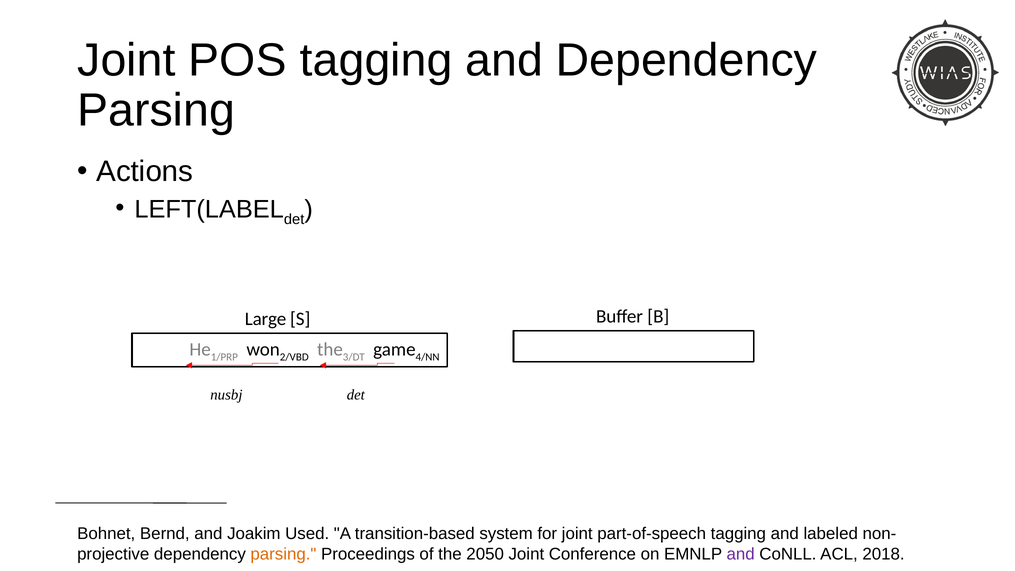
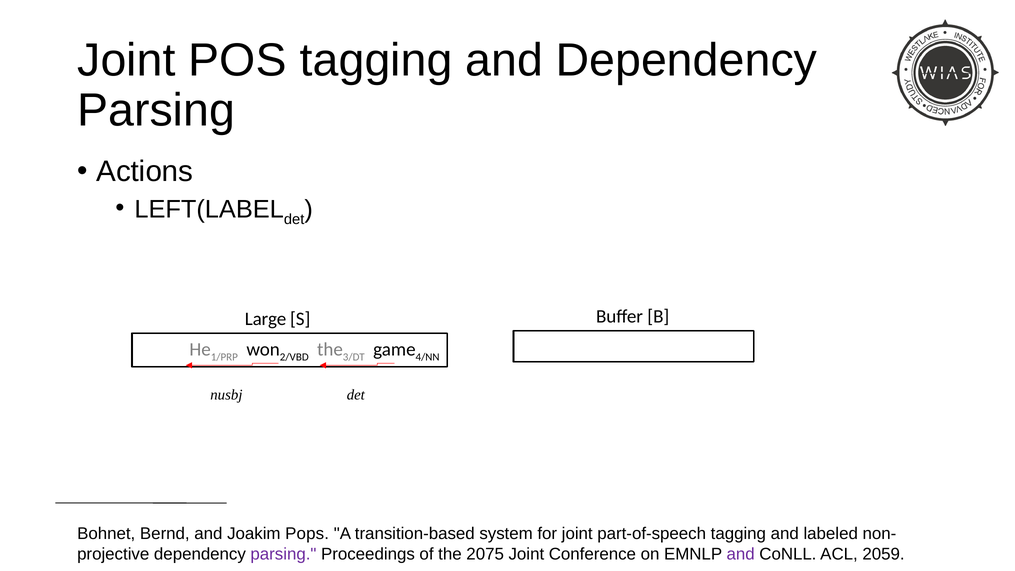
Used: Used -> Pops (307, 534)
parsing colour: orange -> purple (283, 554)
2050: 2050 -> 2075 (485, 554)
2018: 2018 -> 2059 (884, 554)
